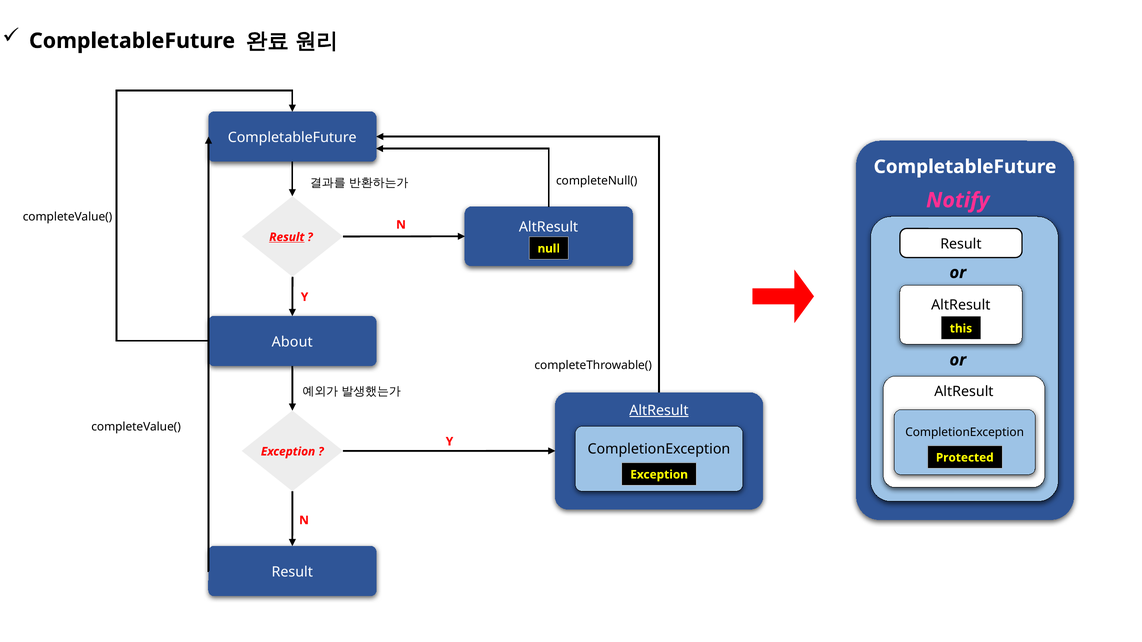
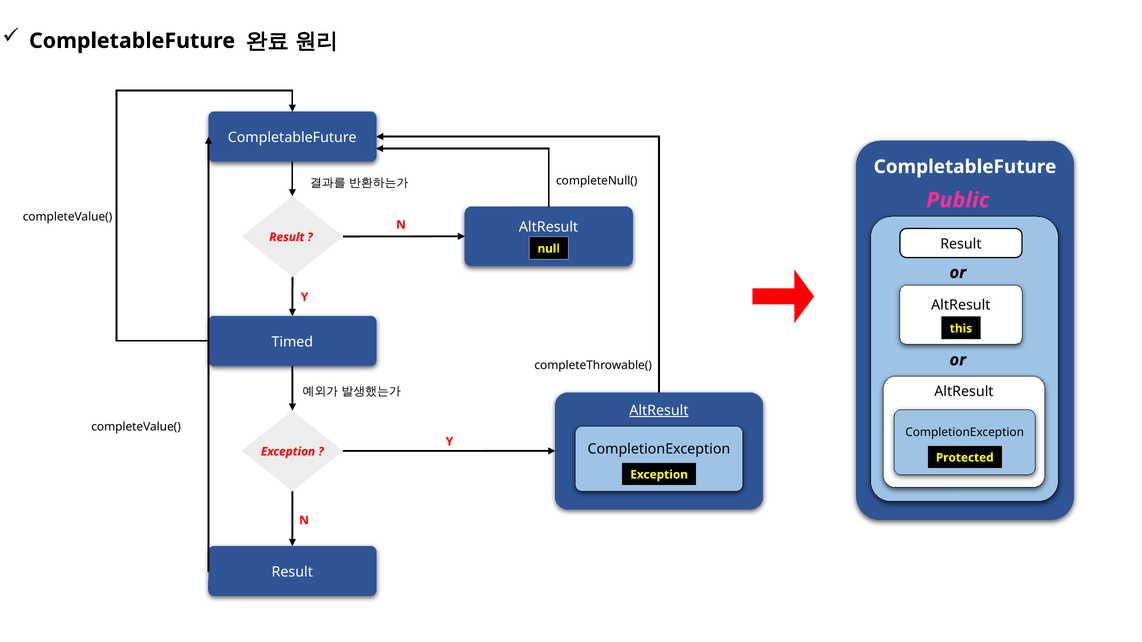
Notify: Notify -> Public (958, 200)
Result underline: present -> none (287, 237)
About: About -> Timed (292, 342)
